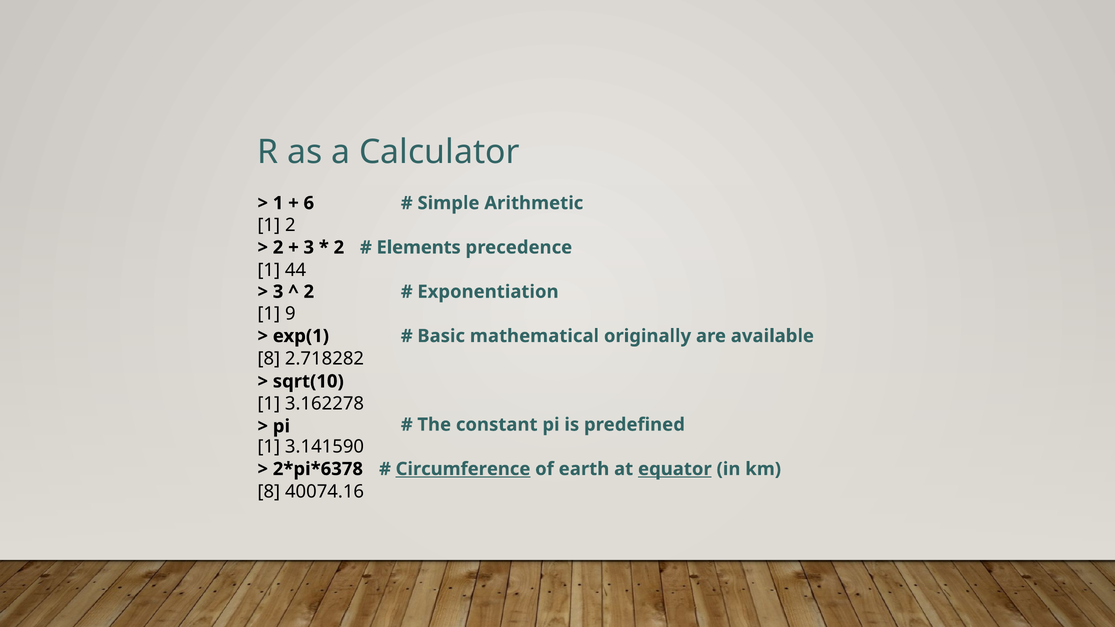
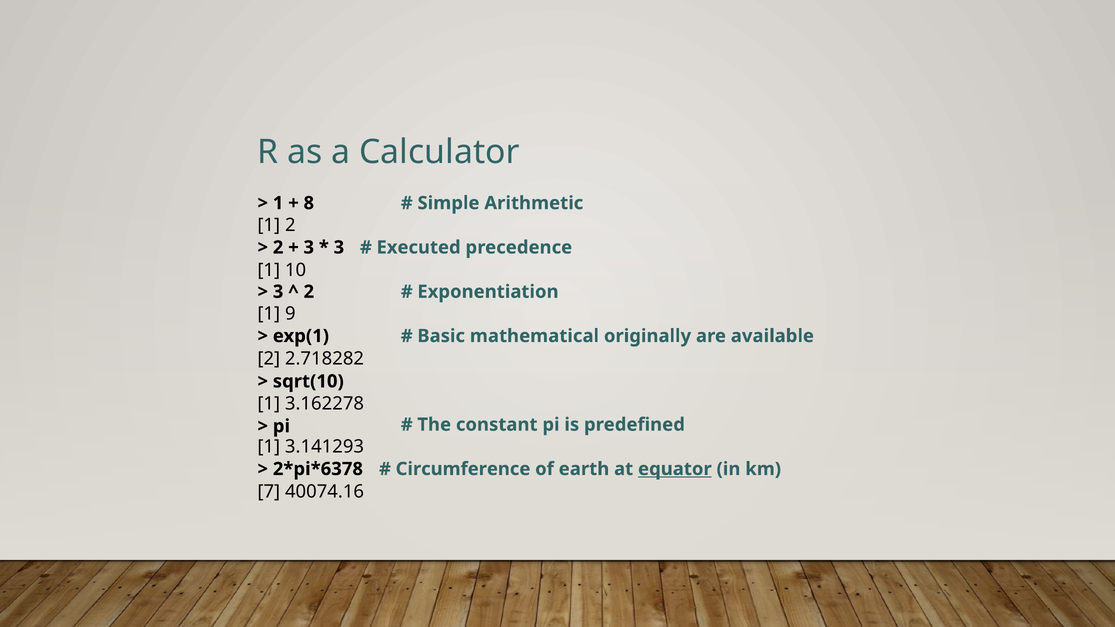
6: 6 -> 8 (309, 203)
2: 2 -> 3 (339, 248)
Elements: Elements -> Executed (419, 248)
44: 44 -> 10 (296, 270)
8: 8 -> 2 (269, 359)
3.141590: 3.141590 -> 3.141293 (325, 447)
Circumference underline: present -> none (463, 469)
8: 8 -> 7 (269, 492)
